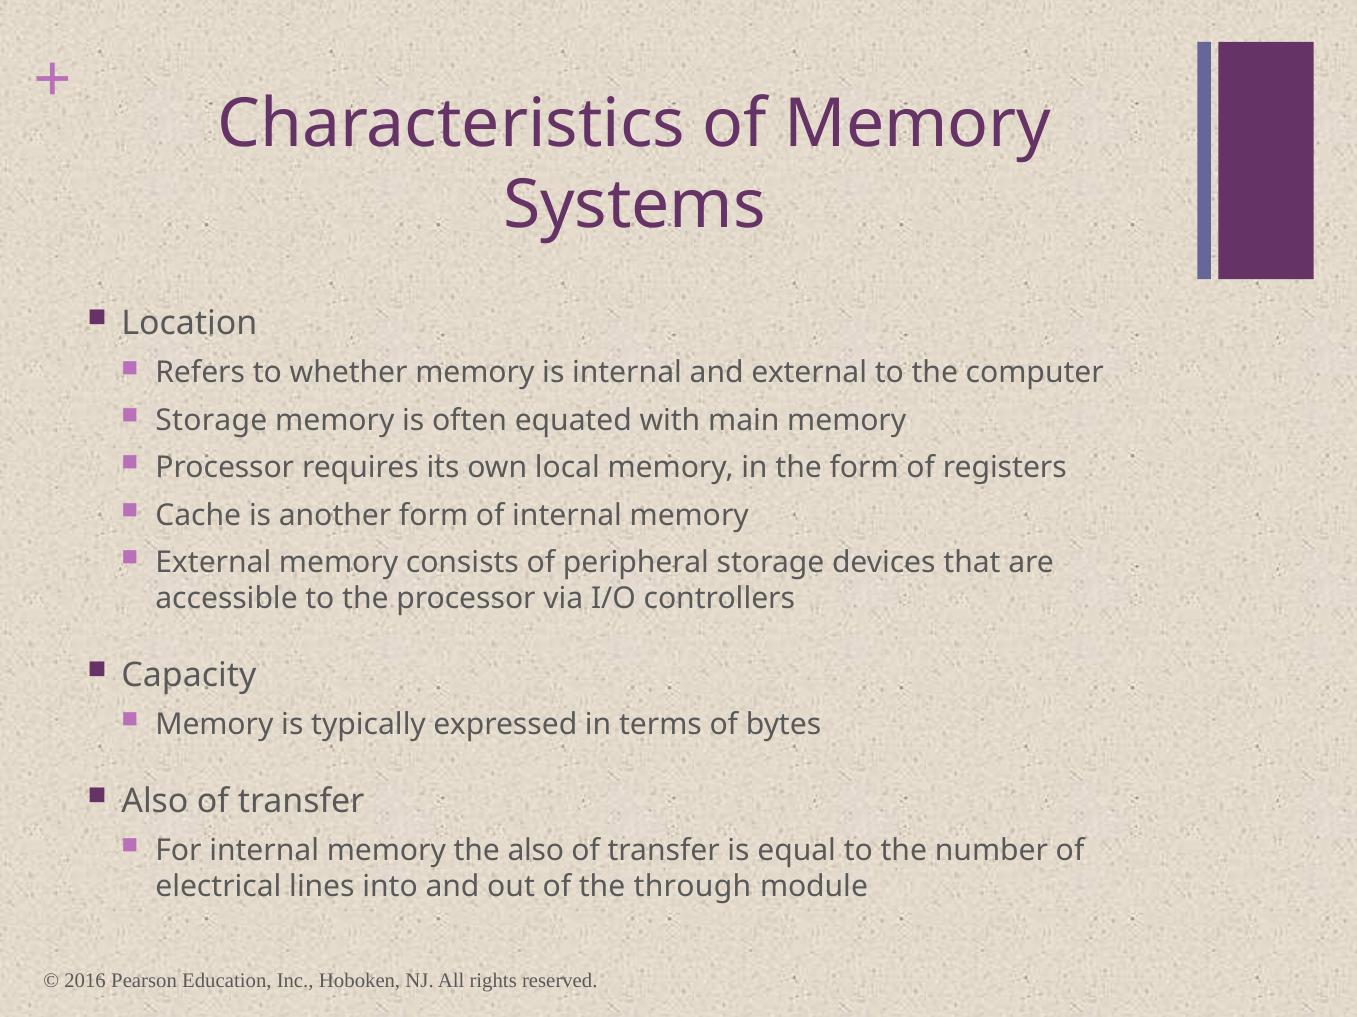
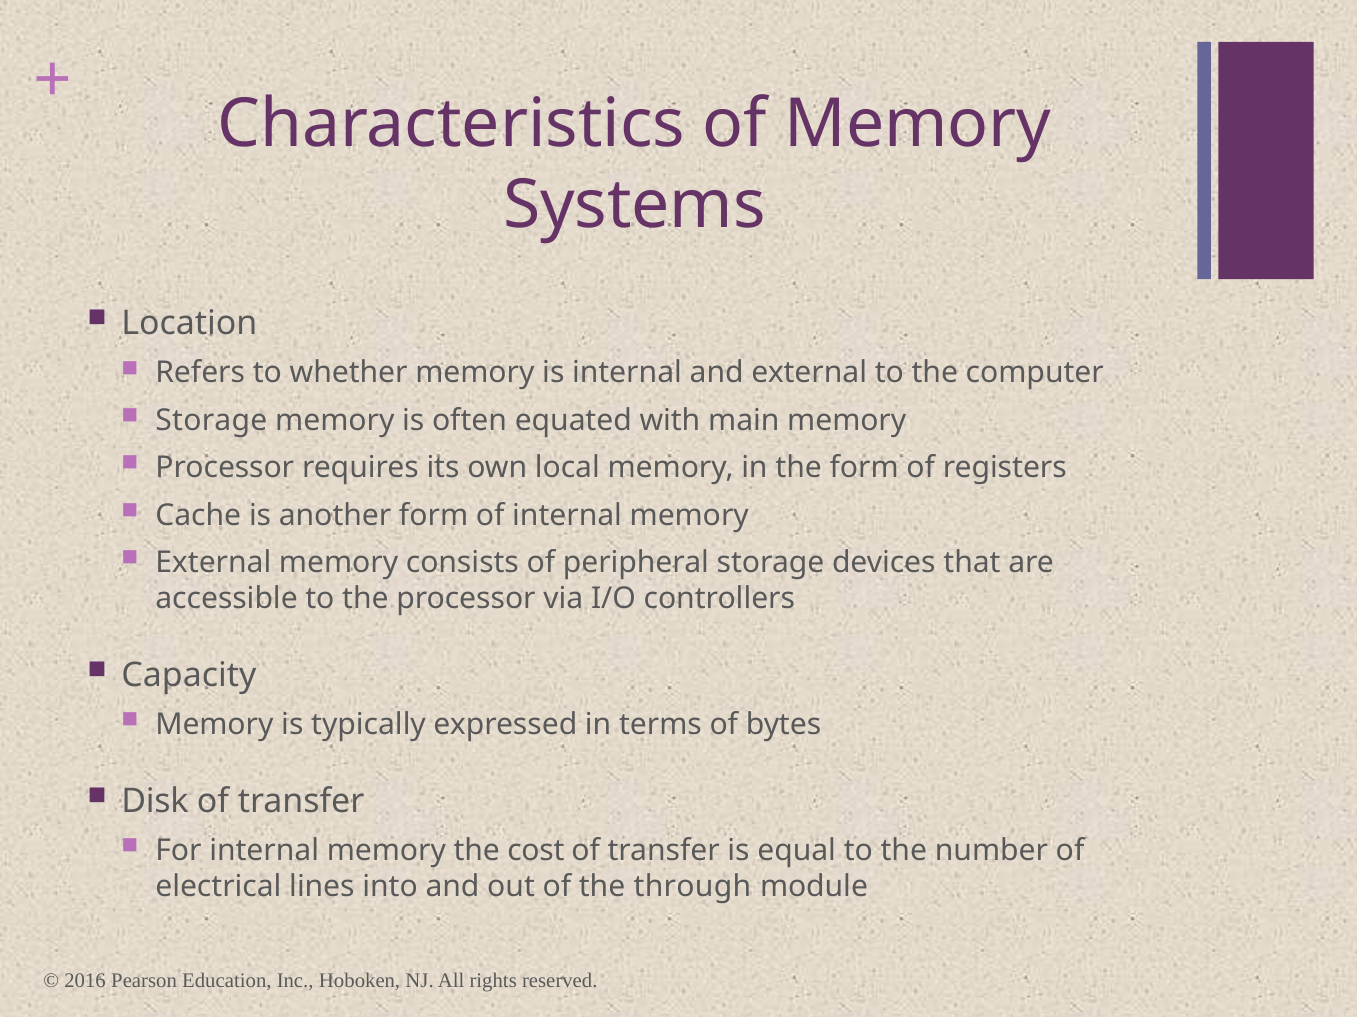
Also: Also -> Disk (155, 802)
the also: also -> cost (536, 851)
